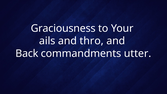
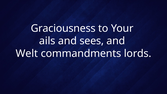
thro: thro -> sees (92, 41)
Back: Back -> Welt (27, 53)
utter: utter -> lords (138, 53)
